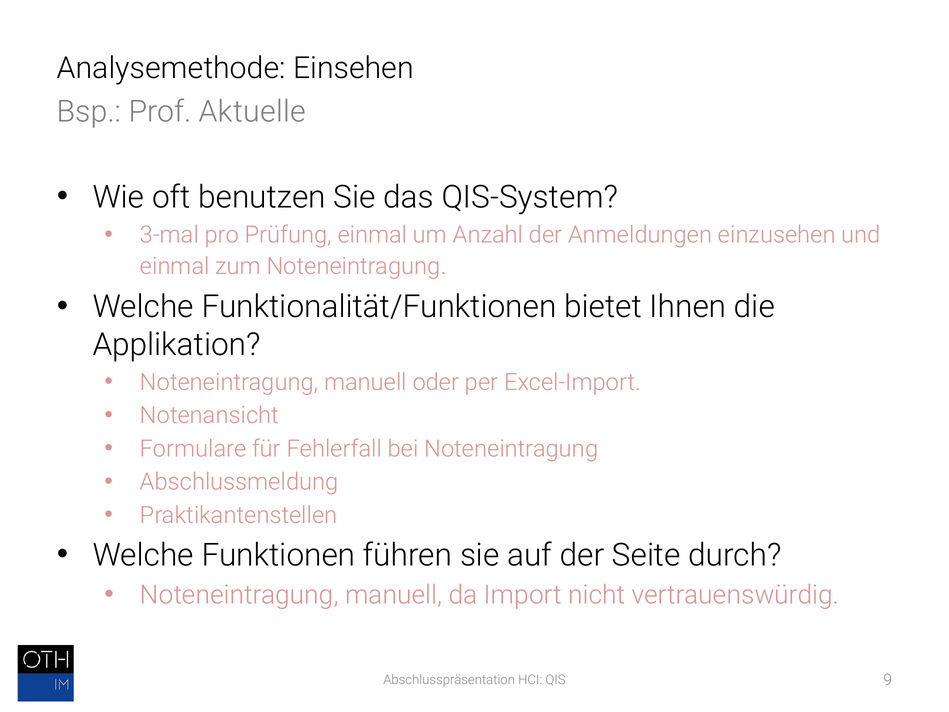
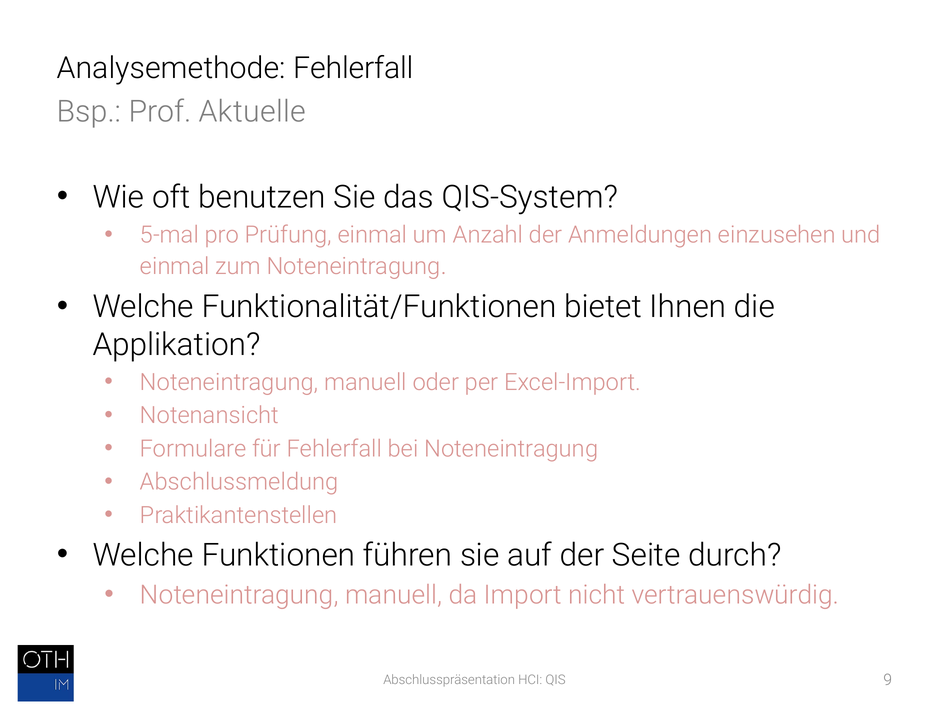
Analysemethode Einsehen: Einsehen -> Fehlerfall (353, 68)
3-mal: 3-mal -> 5-mal (169, 235)
